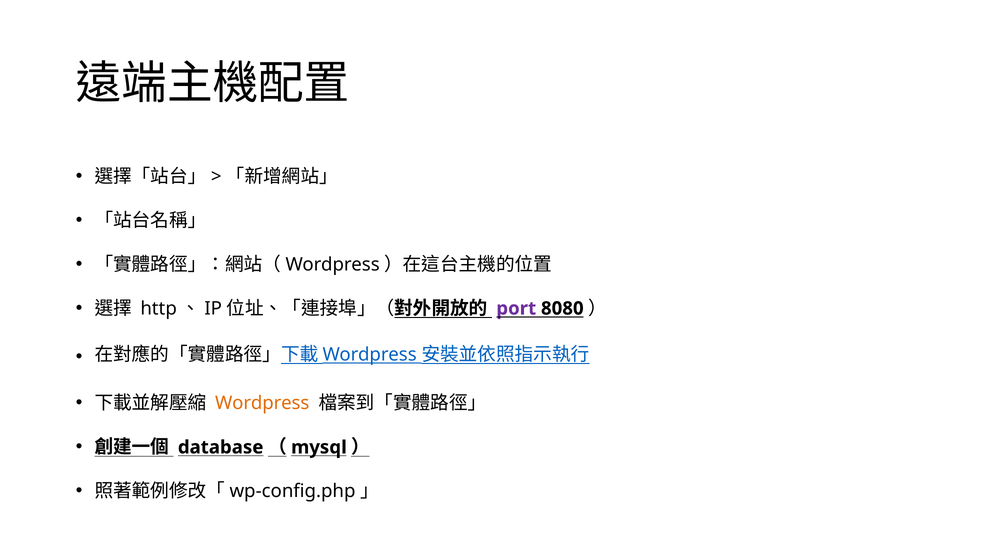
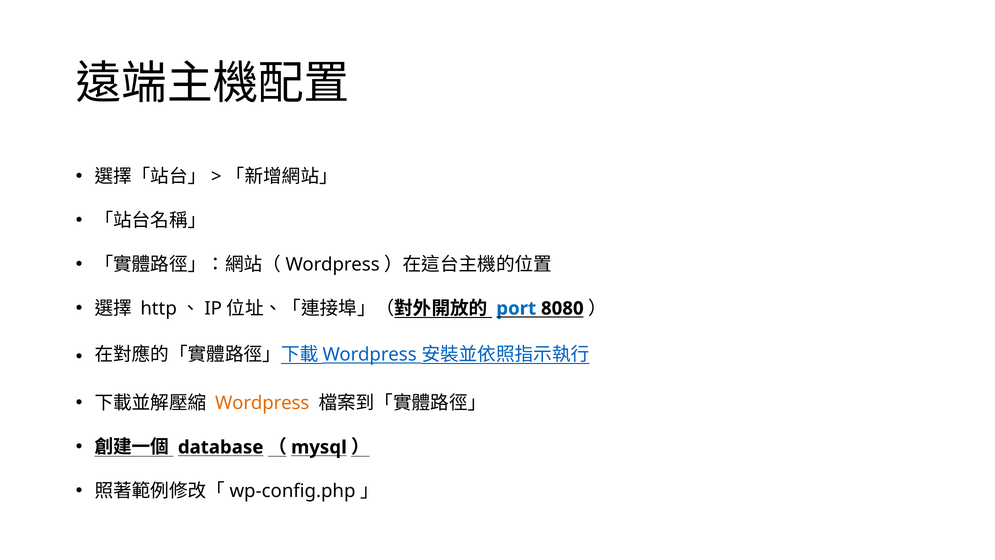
port colour: purple -> blue (516, 308)
